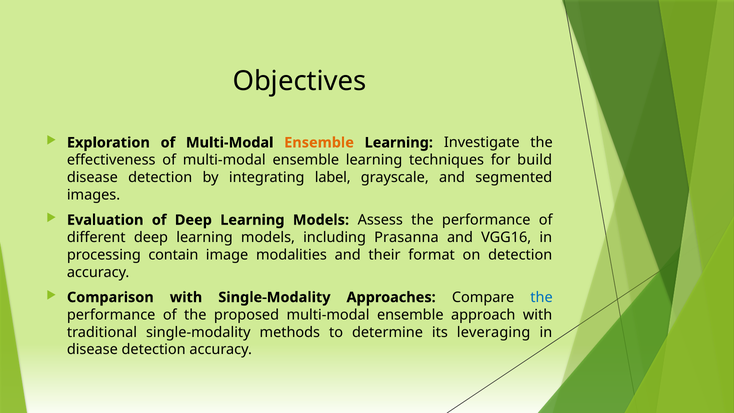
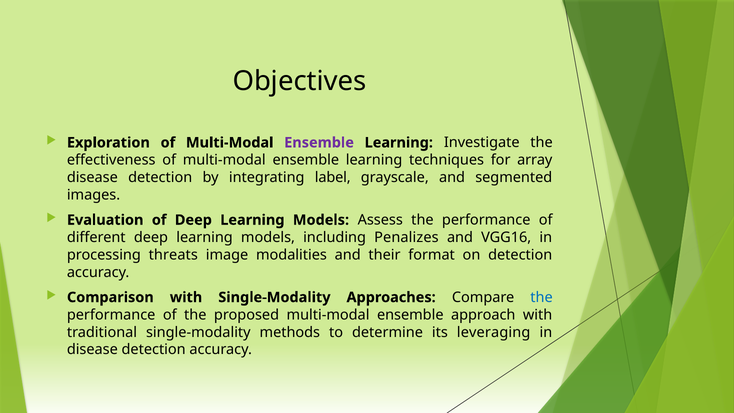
Ensemble colour: orange -> purple (319, 143)
build: build -> array (535, 160)
Prasanna: Prasanna -> Penalizes (406, 237)
contain: contain -> threats (173, 255)
